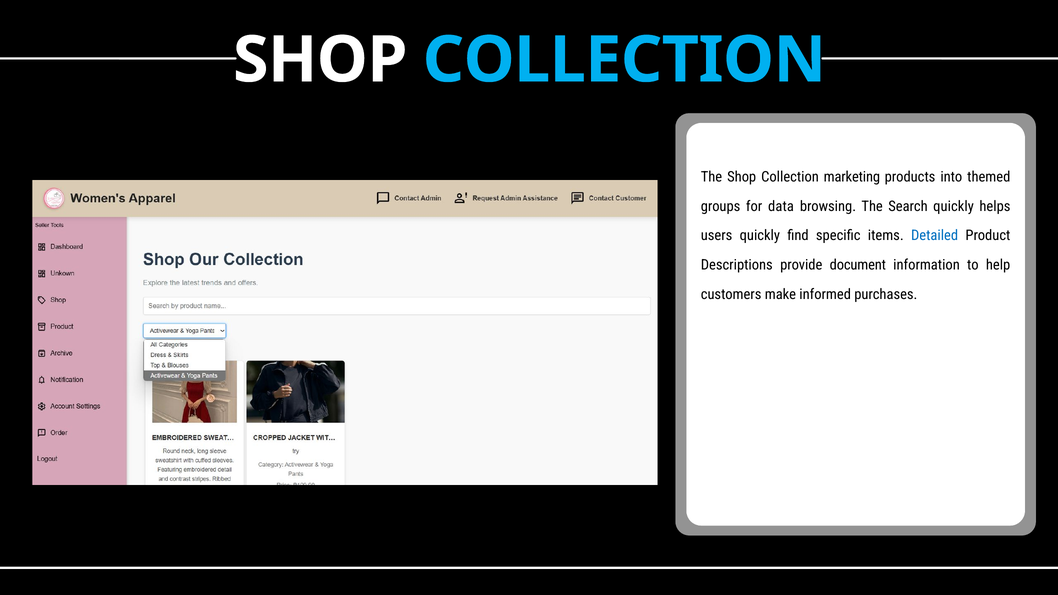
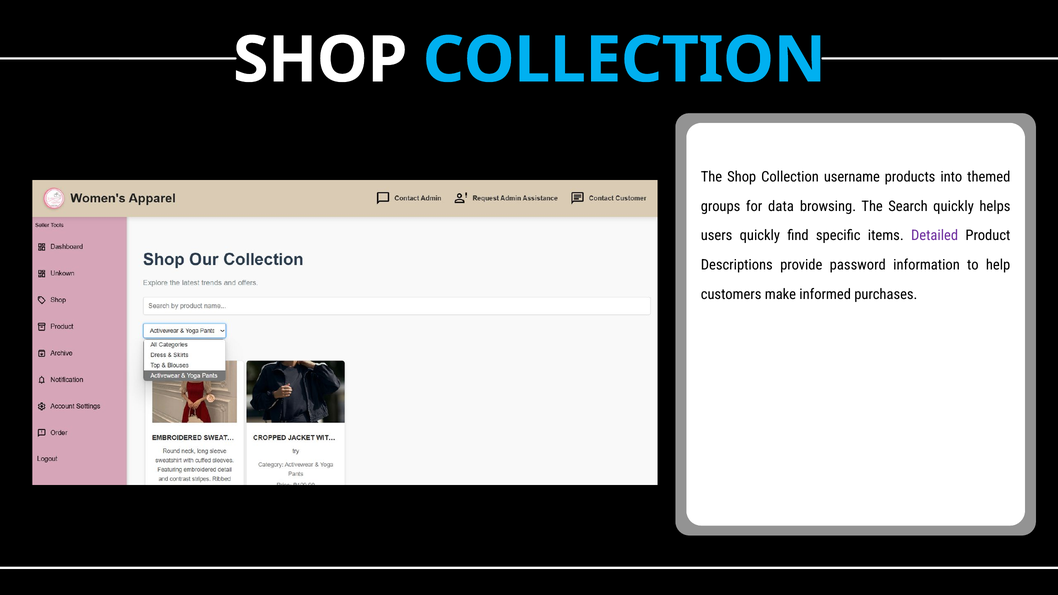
marketing: marketing -> username (852, 177)
Detailed colour: blue -> purple (935, 236)
document: document -> password (858, 265)
